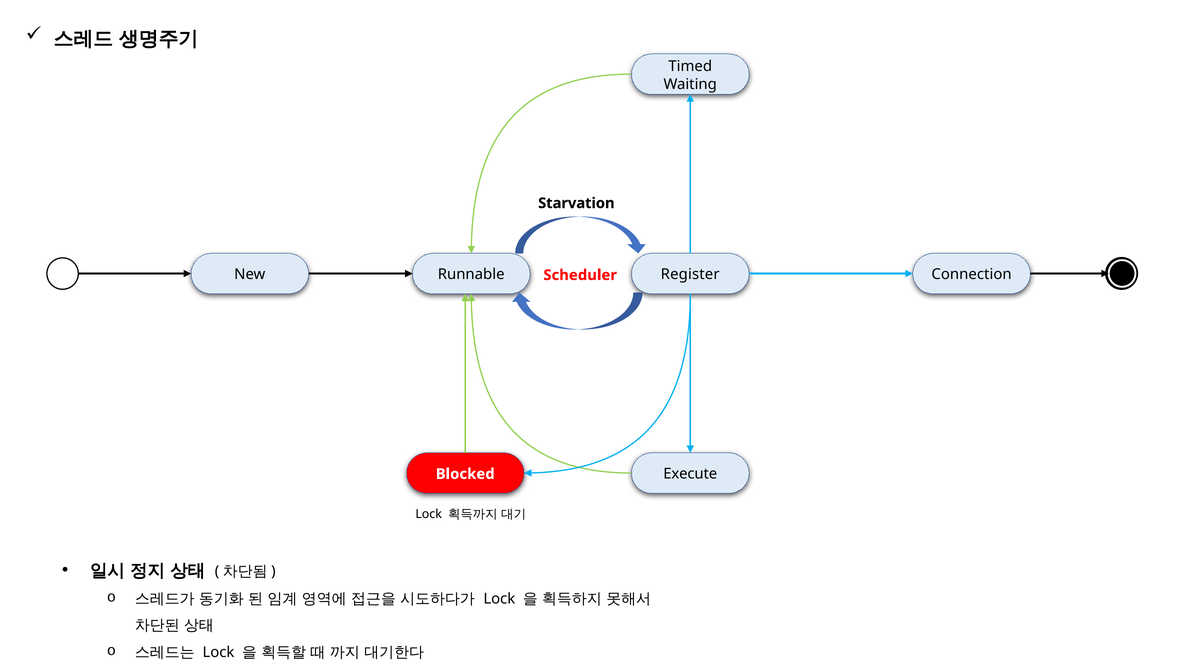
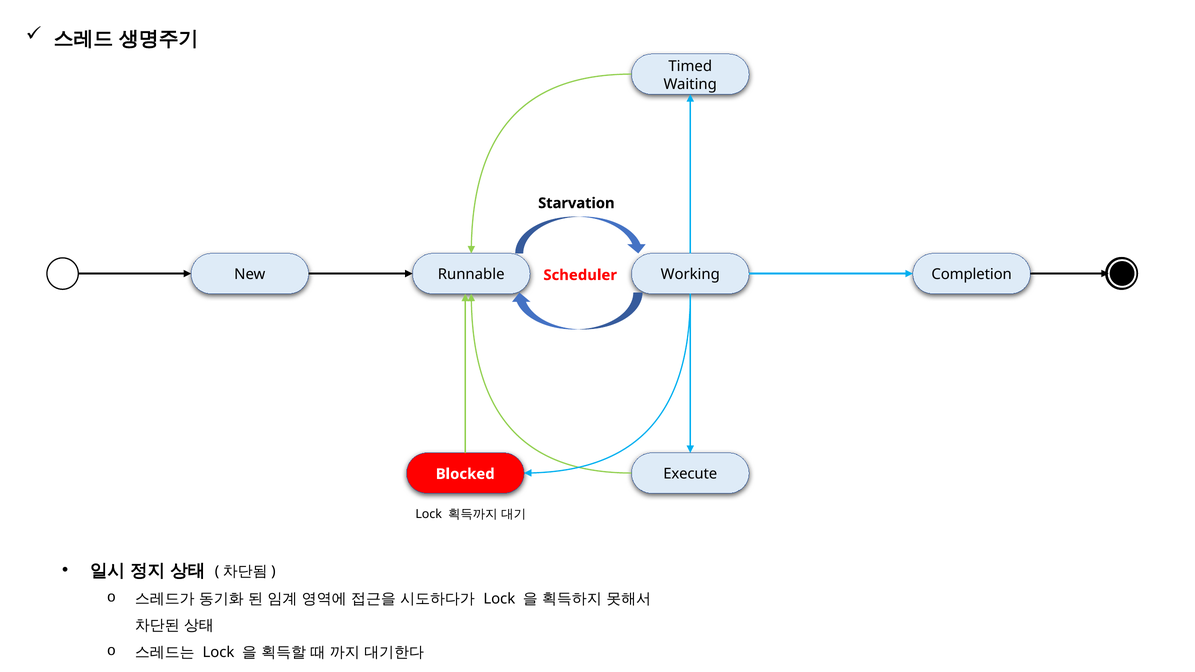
Register: Register -> Working (690, 275)
Connection: Connection -> Completion (972, 275)
